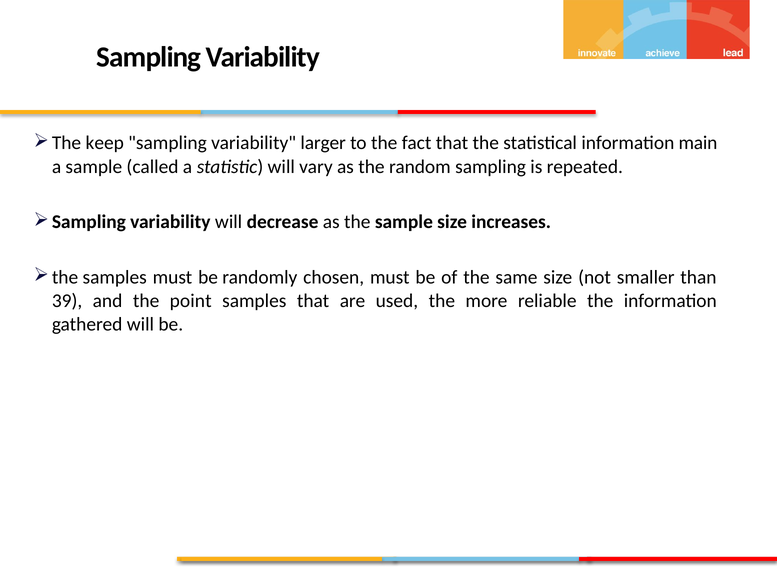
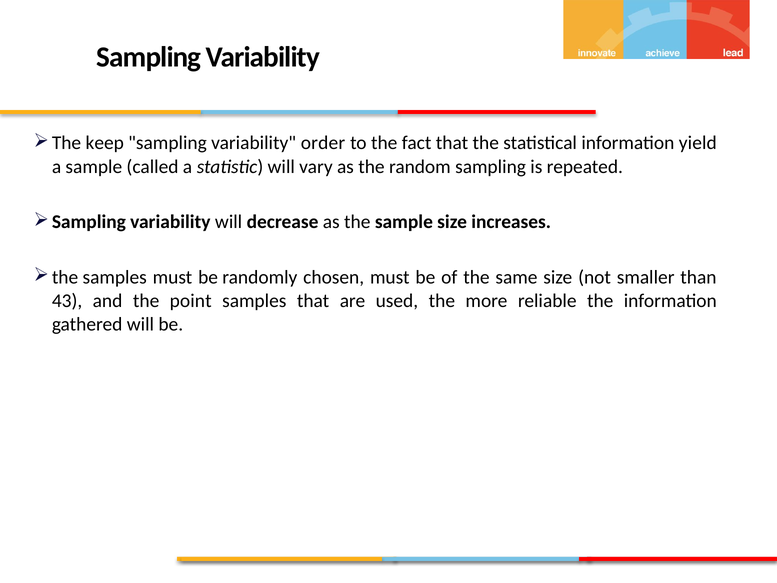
larger: larger -> order (323, 143)
main: main -> yield (698, 143)
39: 39 -> 43 (67, 301)
